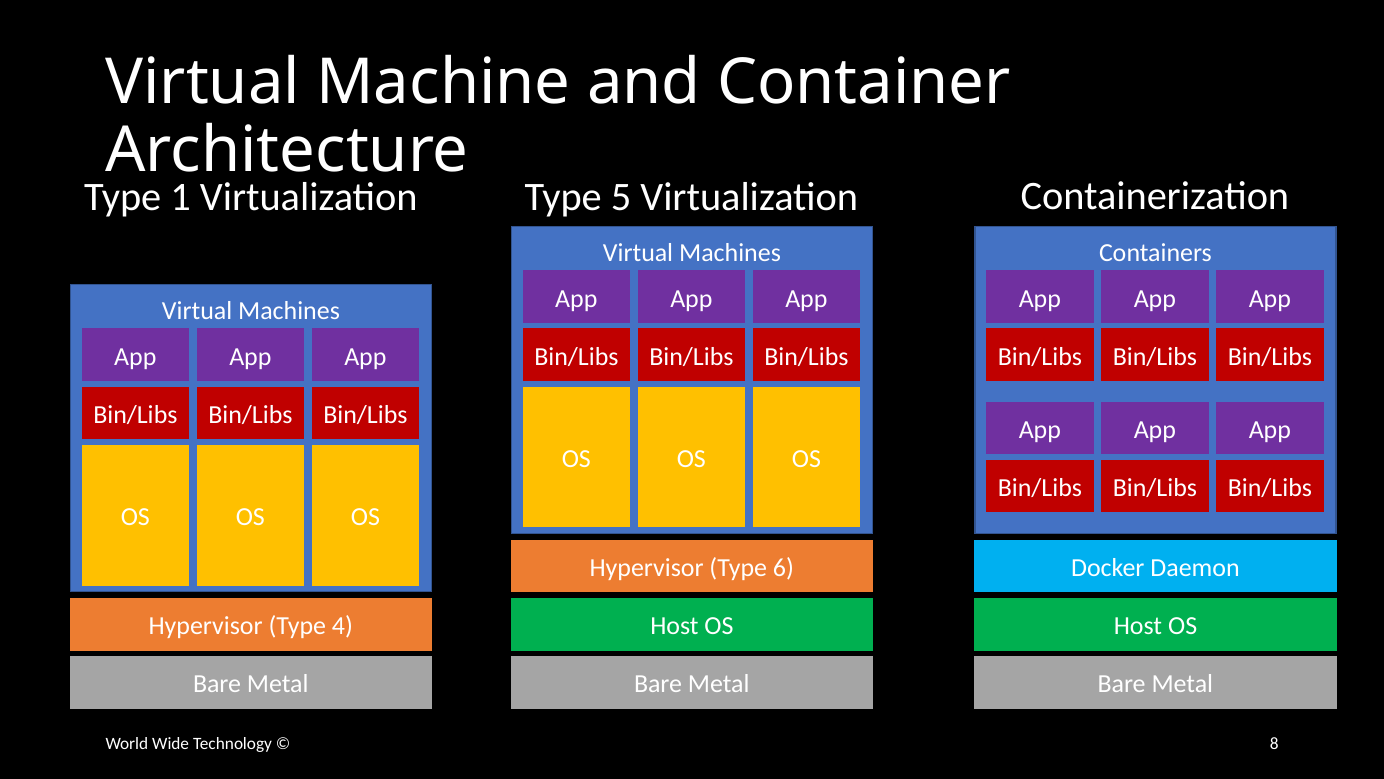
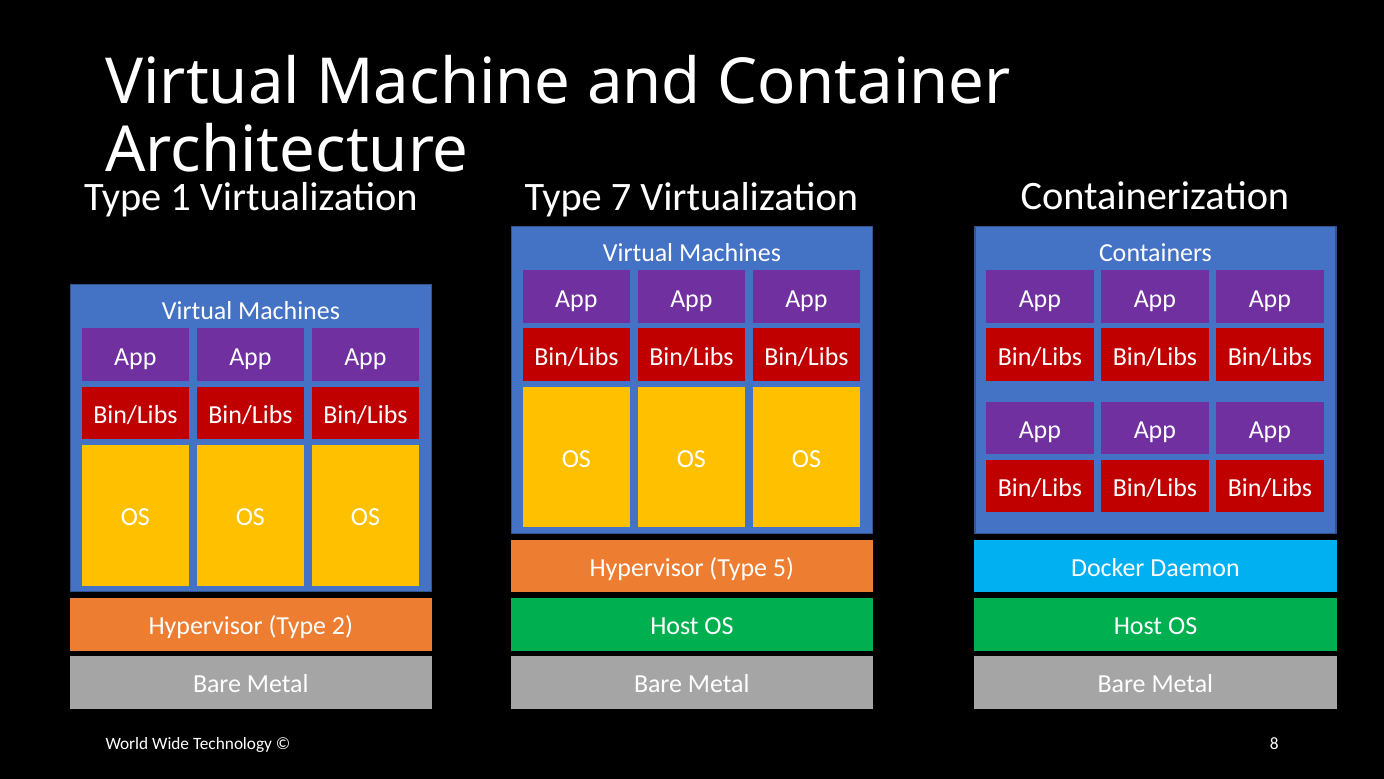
5: 5 -> 7 (621, 197)
6: 6 -> 5 (783, 568)
4: 4 -> 2 (342, 626)
